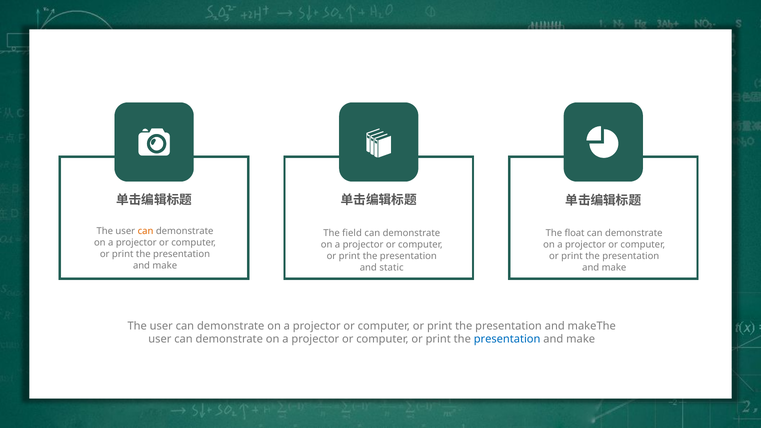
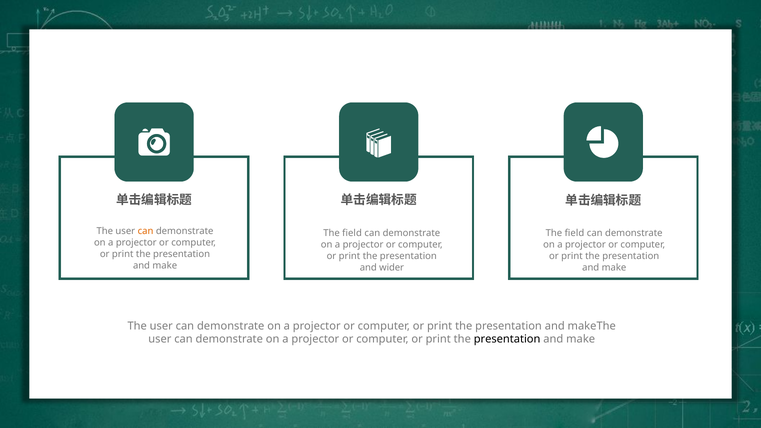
float: float -> field (574, 233)
static: static -> wider (392, 268)
presentation colour: blue -> black (507, 339)
